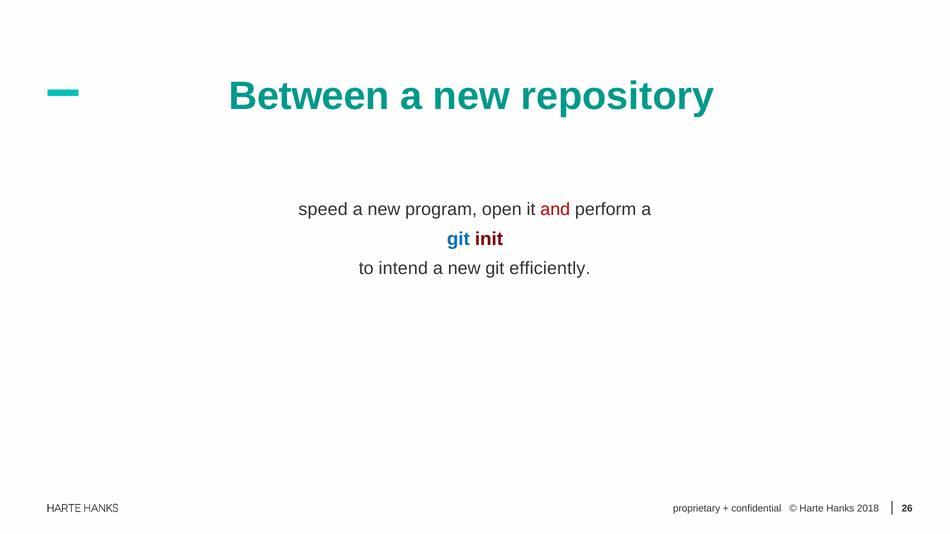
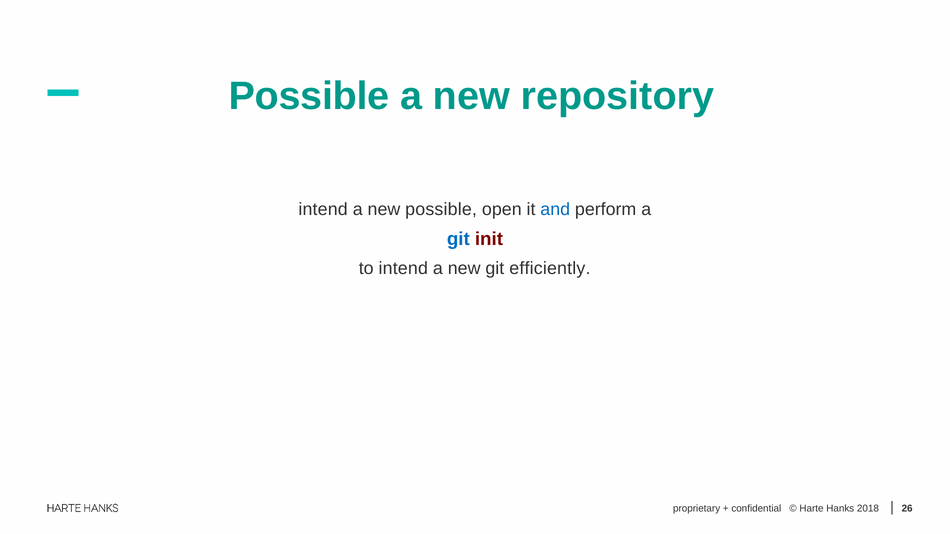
Between: Between -> Possible (309, 96)
speed: speed -> intend (323, 209)
new program: program -> possible (441, 209)
and colour: red -> blue (555, 209)
